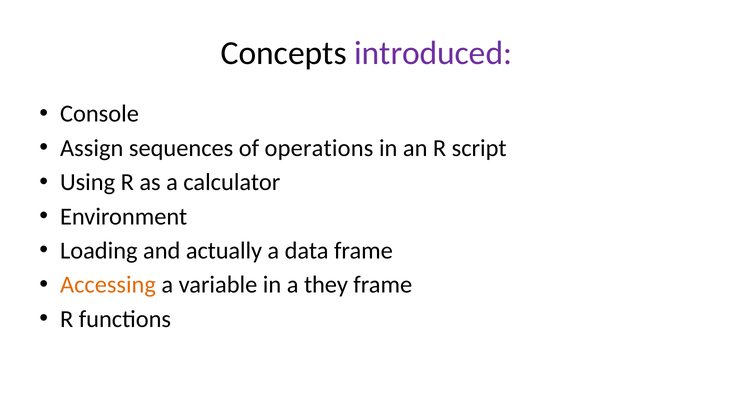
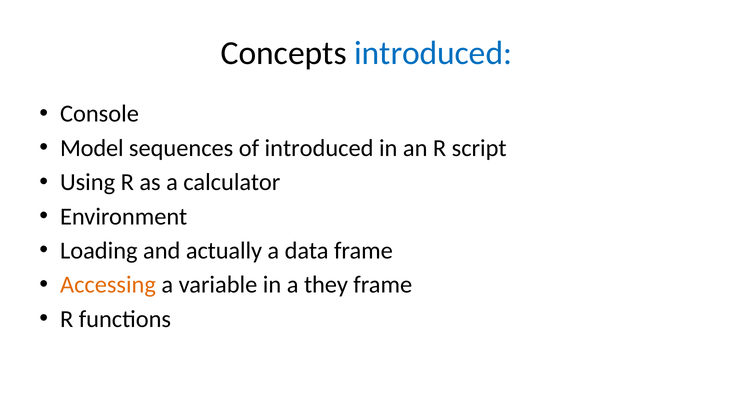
introduced colour: purple -> blue (433, 53)
Assign: Assign -> Model (92, 148)
of operations: operations -> introduced (319, 148)
